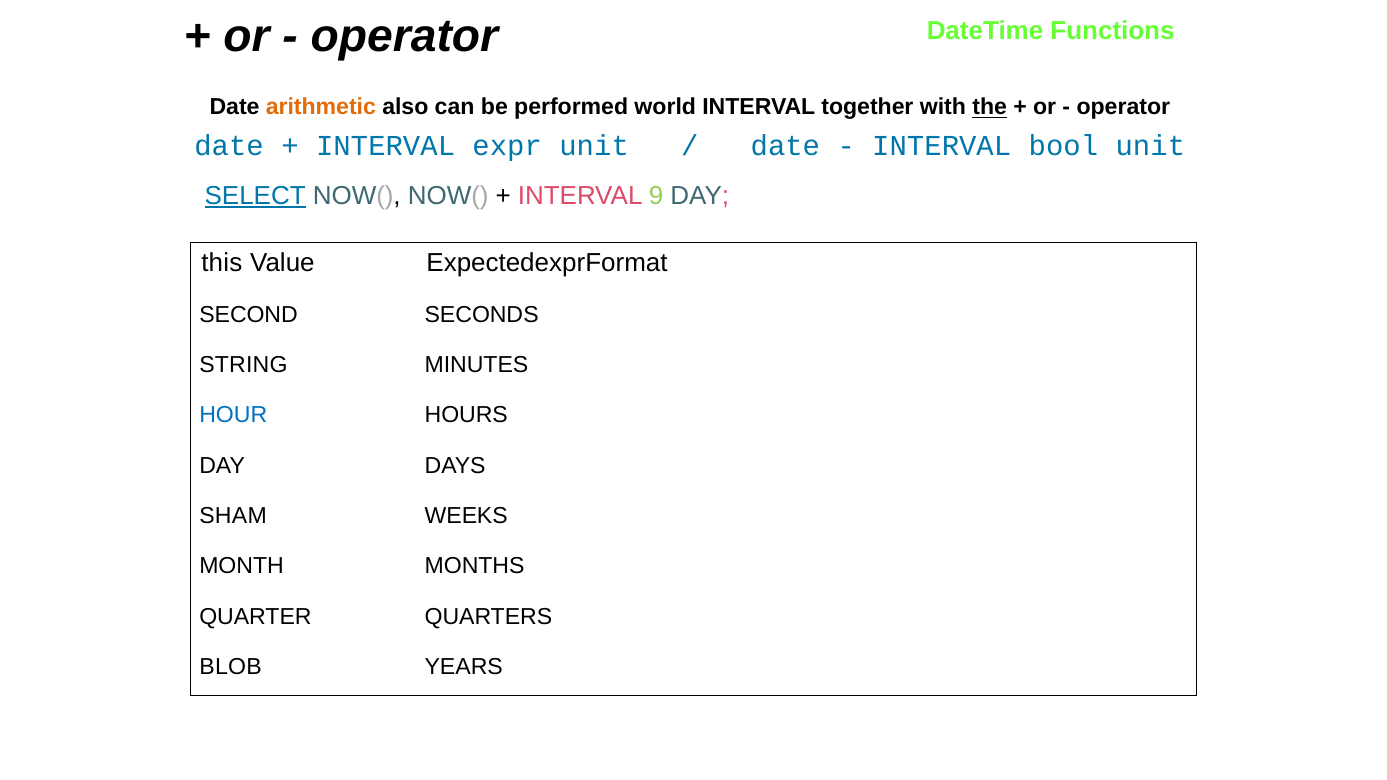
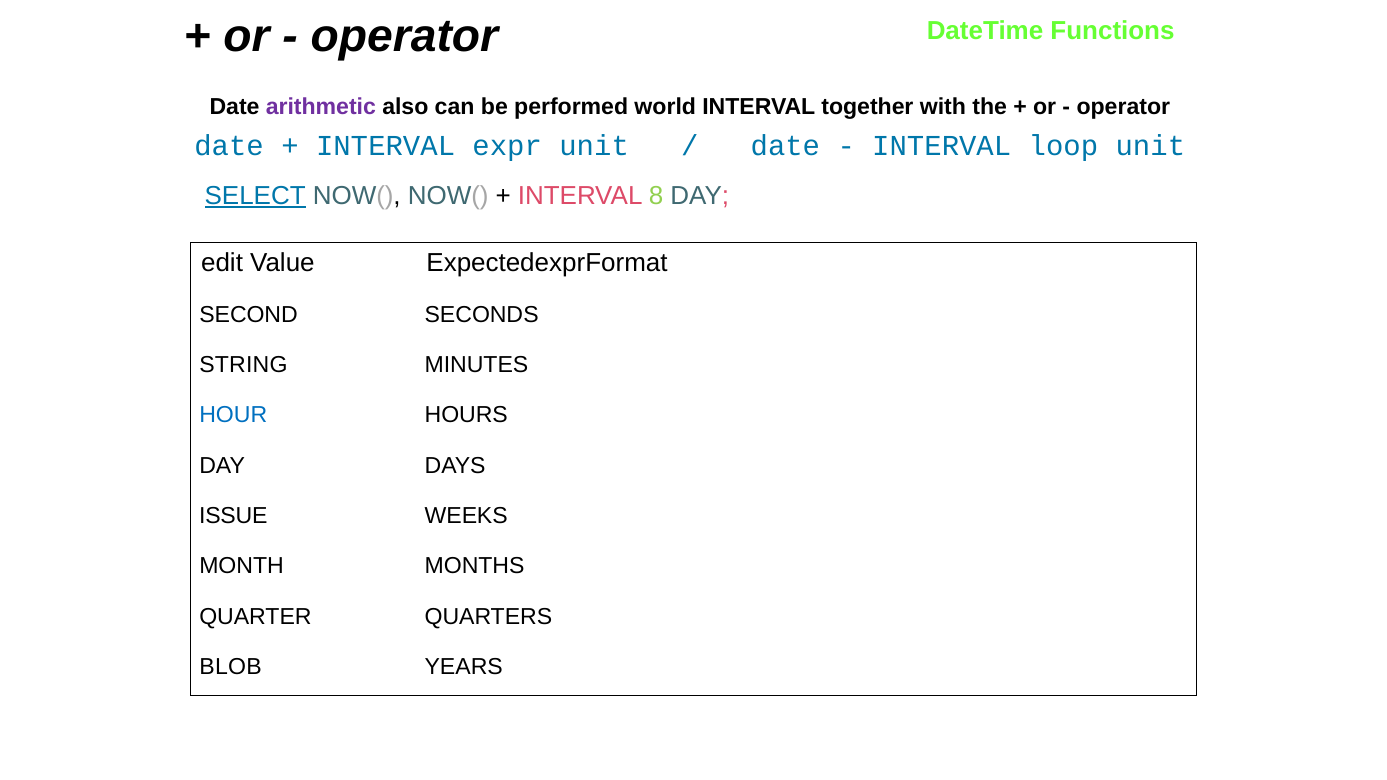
arithmetic colour: orange -> purple (321, 107)
the underline: present -> none (990, 107)
bool: bool -> loop (1063, 146)
9: 9 -> 8 (656, 196)
this: this -> edit (222, 263)
SHAM: SHAM -> ISSUE (233, 516)
